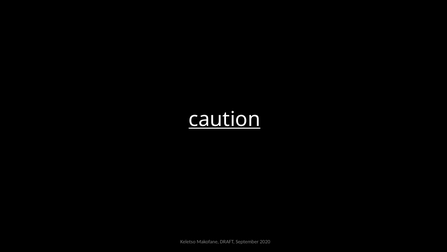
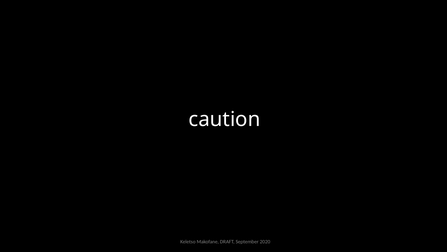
caution underline: present -> none (225, 119)
